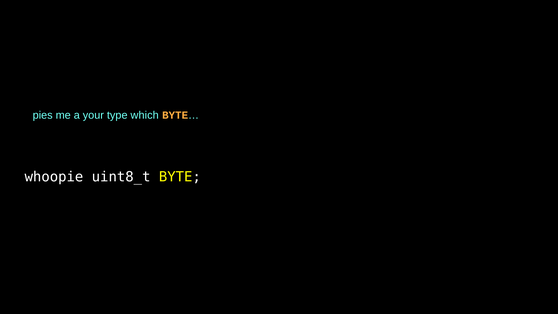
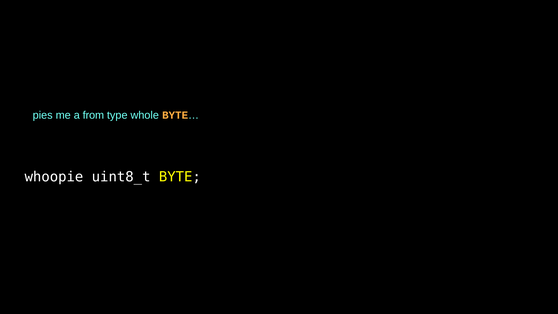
your: your -> from (93, 115)
which: which -> whole (145, 115)
